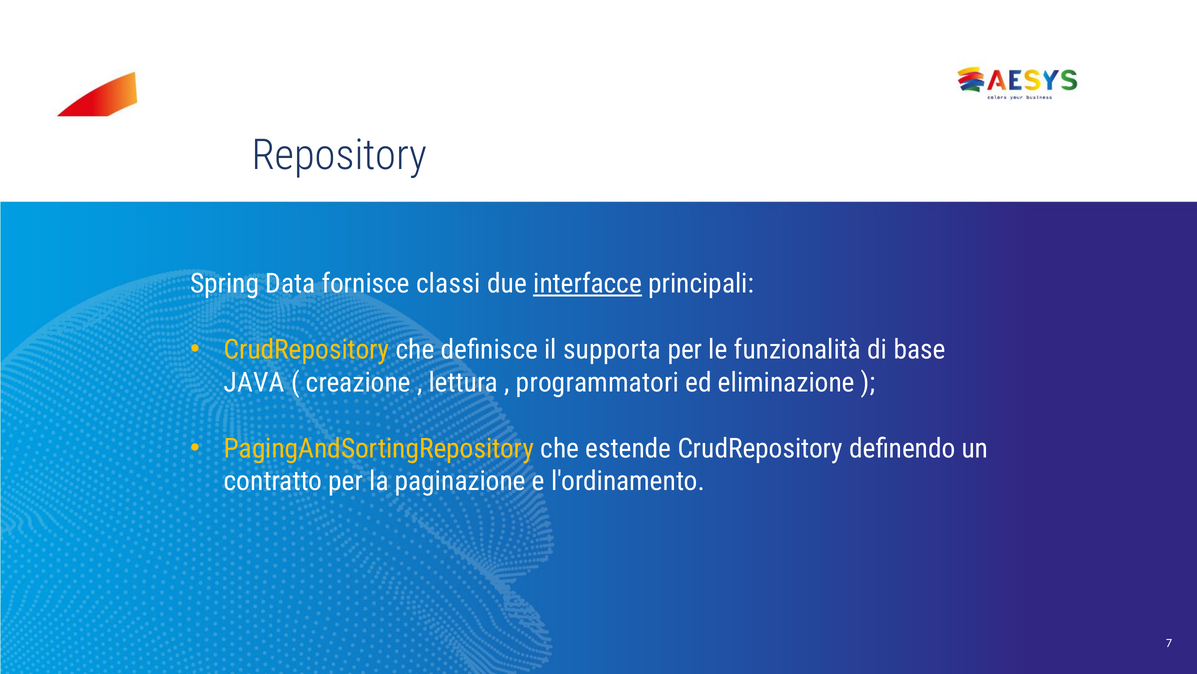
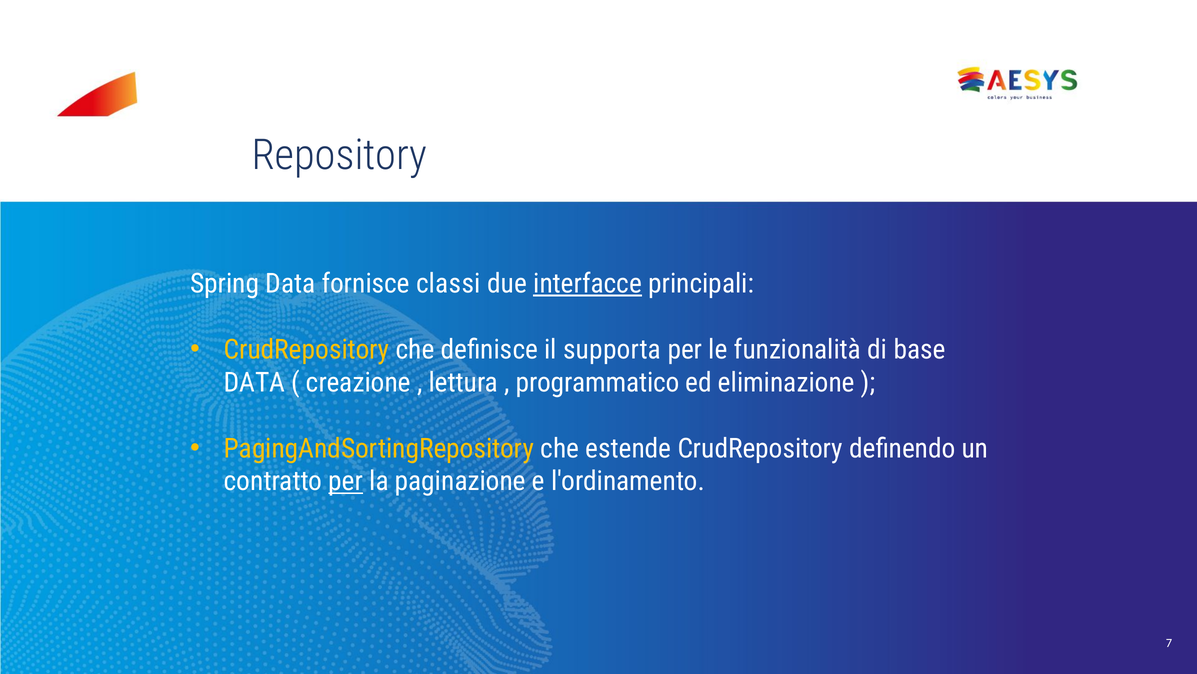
JAVA: JAVA -> DATA (254, 382)
programmatori: programmatori -> programmatico (598, 382)
per underline: none -> present (346, 481)
